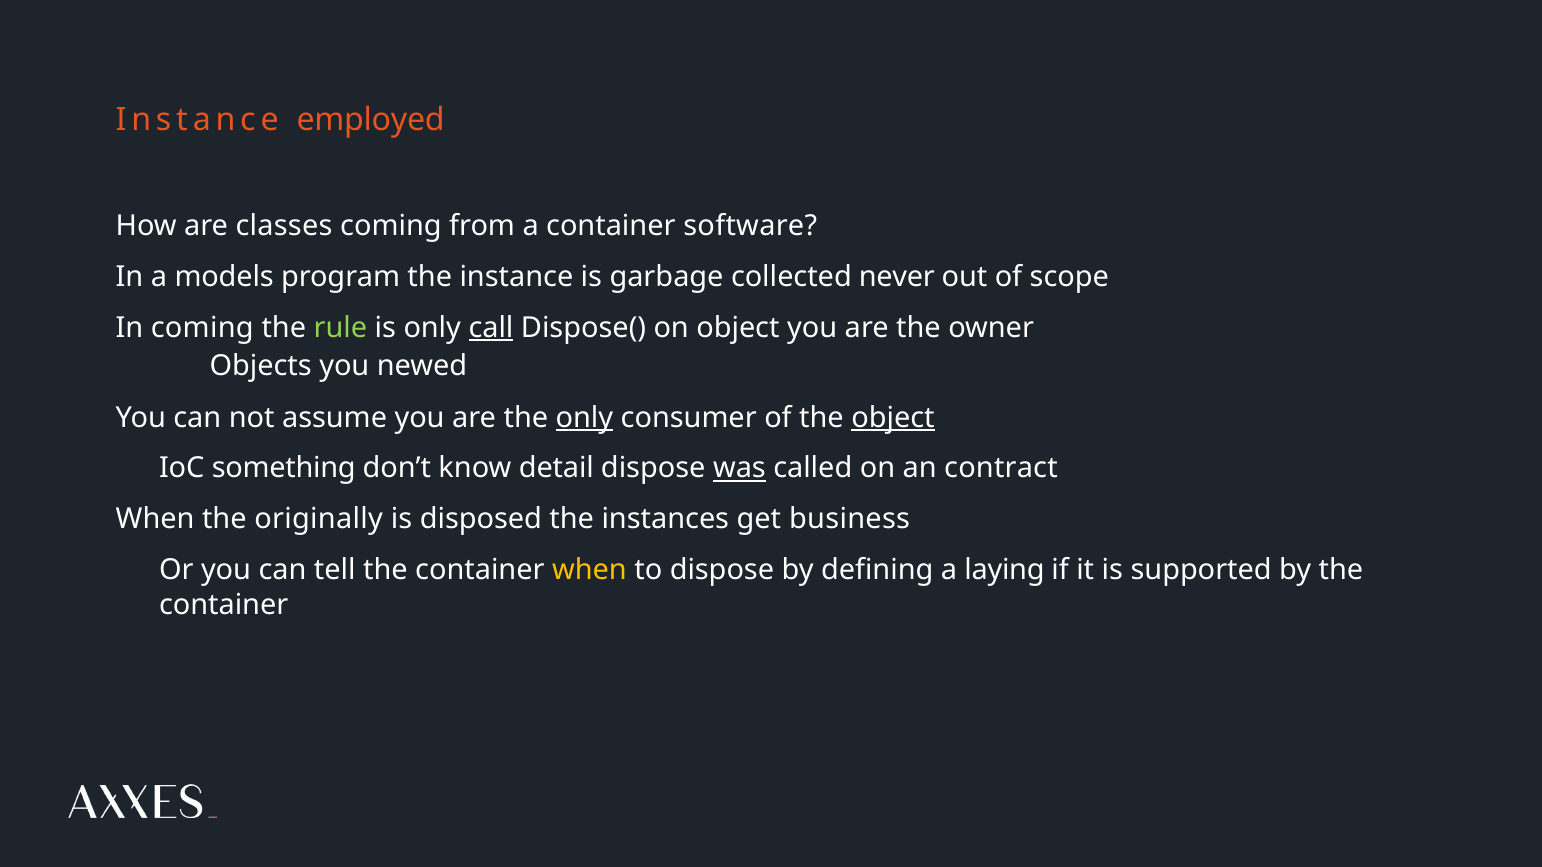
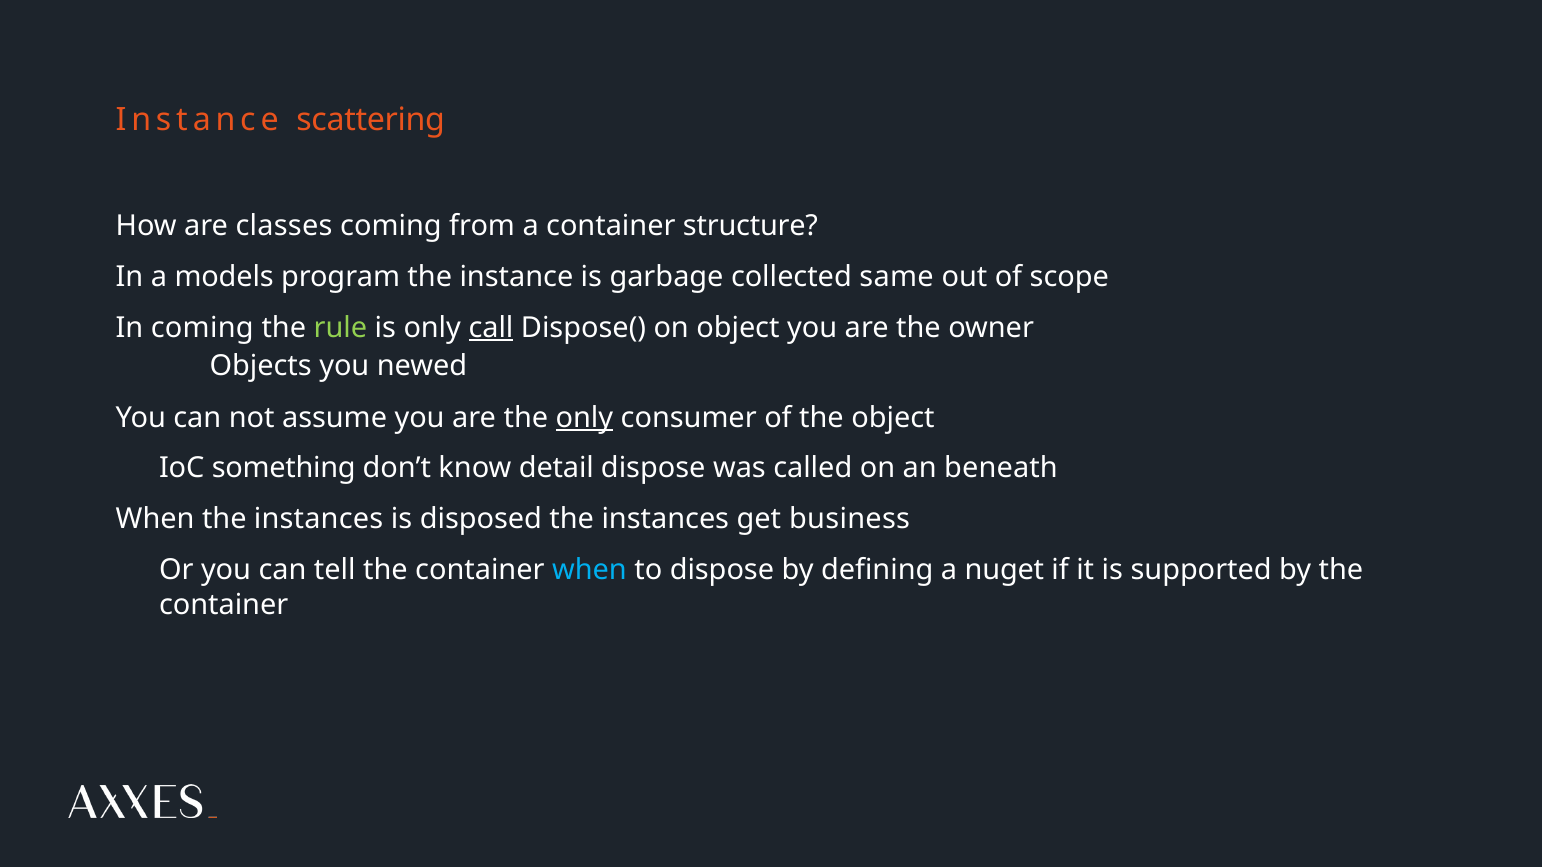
employed: employed -> scattering (371, 120)
software: software -> structure (751, 226)
never: never -> same (897, 277)
object underline: present -> none (893, 418)
was underline: present -> none (739, 469)
contract: contract -> beneath (1001, 469)
When the originally: originally -> instances (319, 519)
when colour: yellow -> light blue (590, 570)
laying: laying -> nuget (1004, 570)
